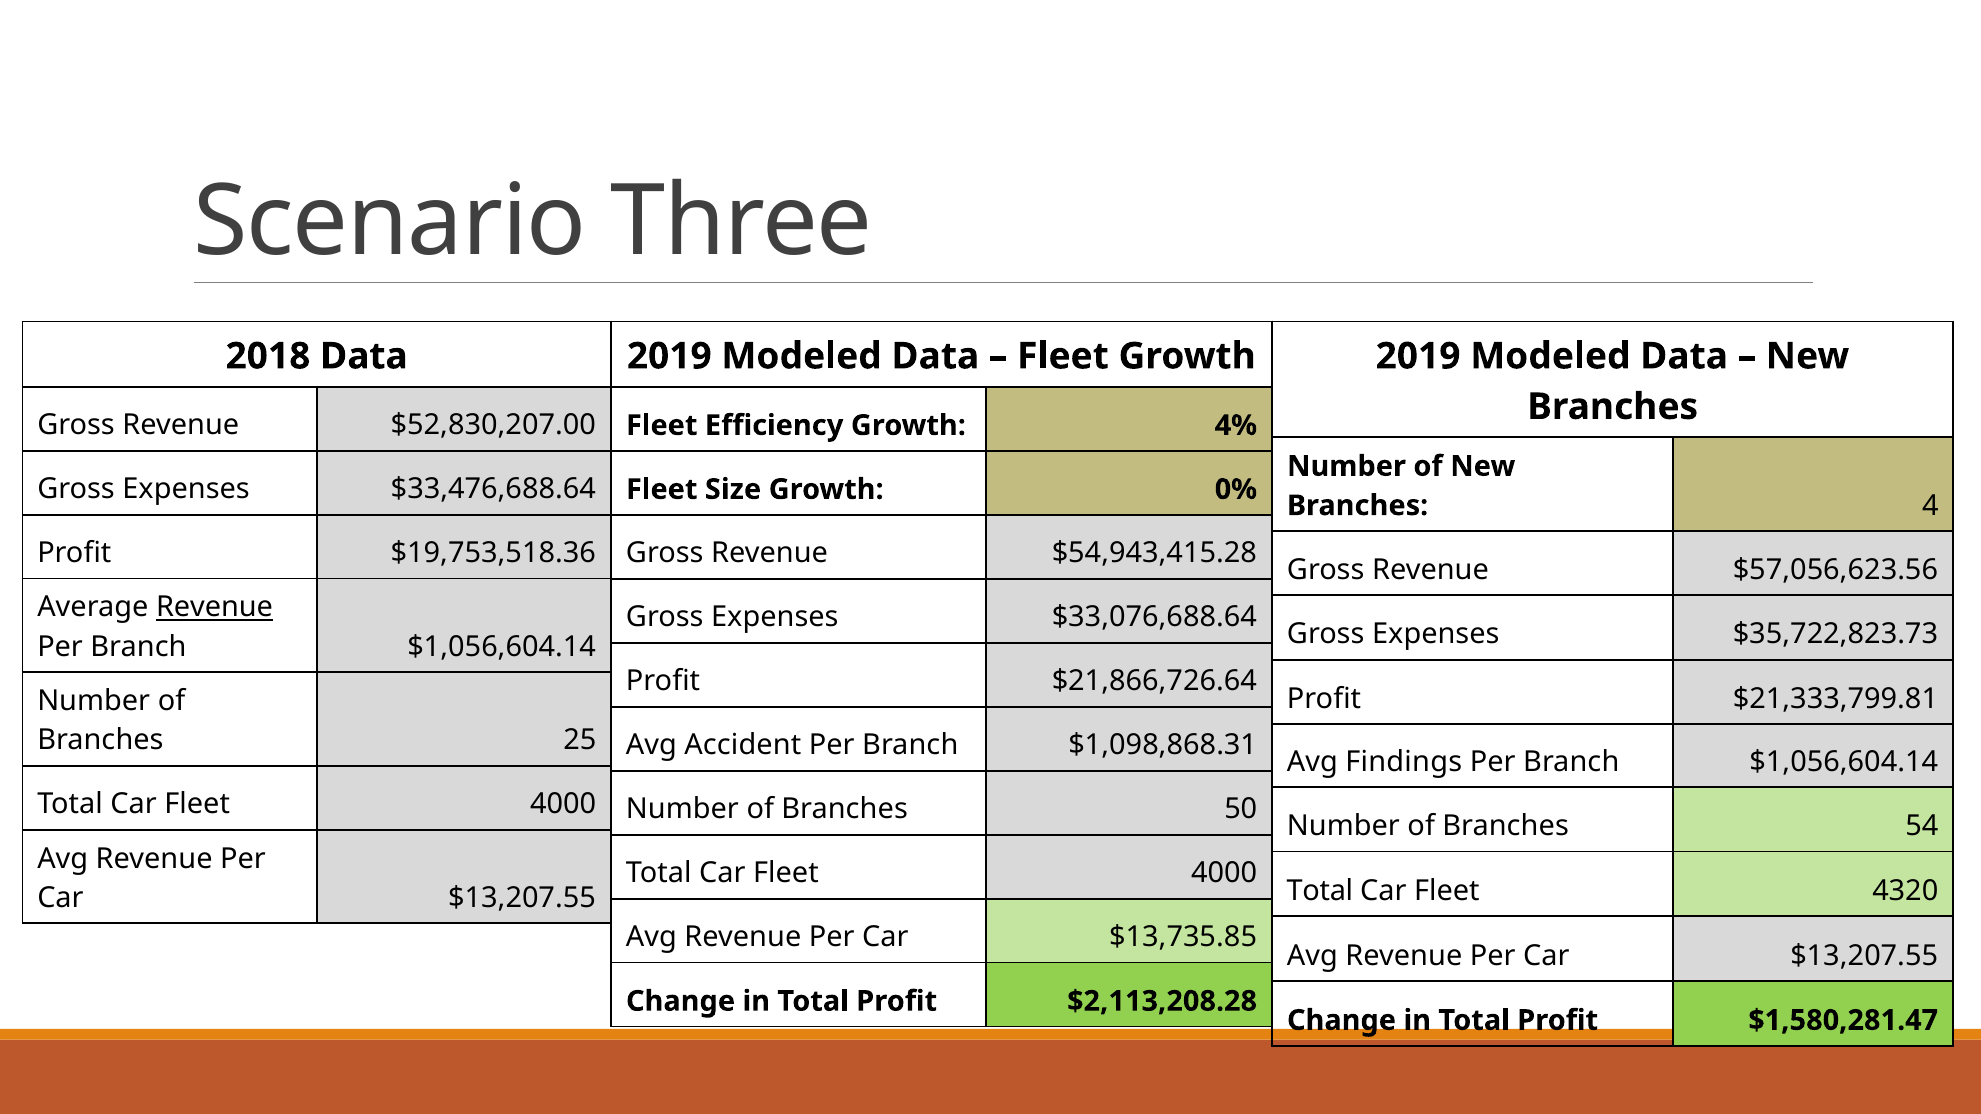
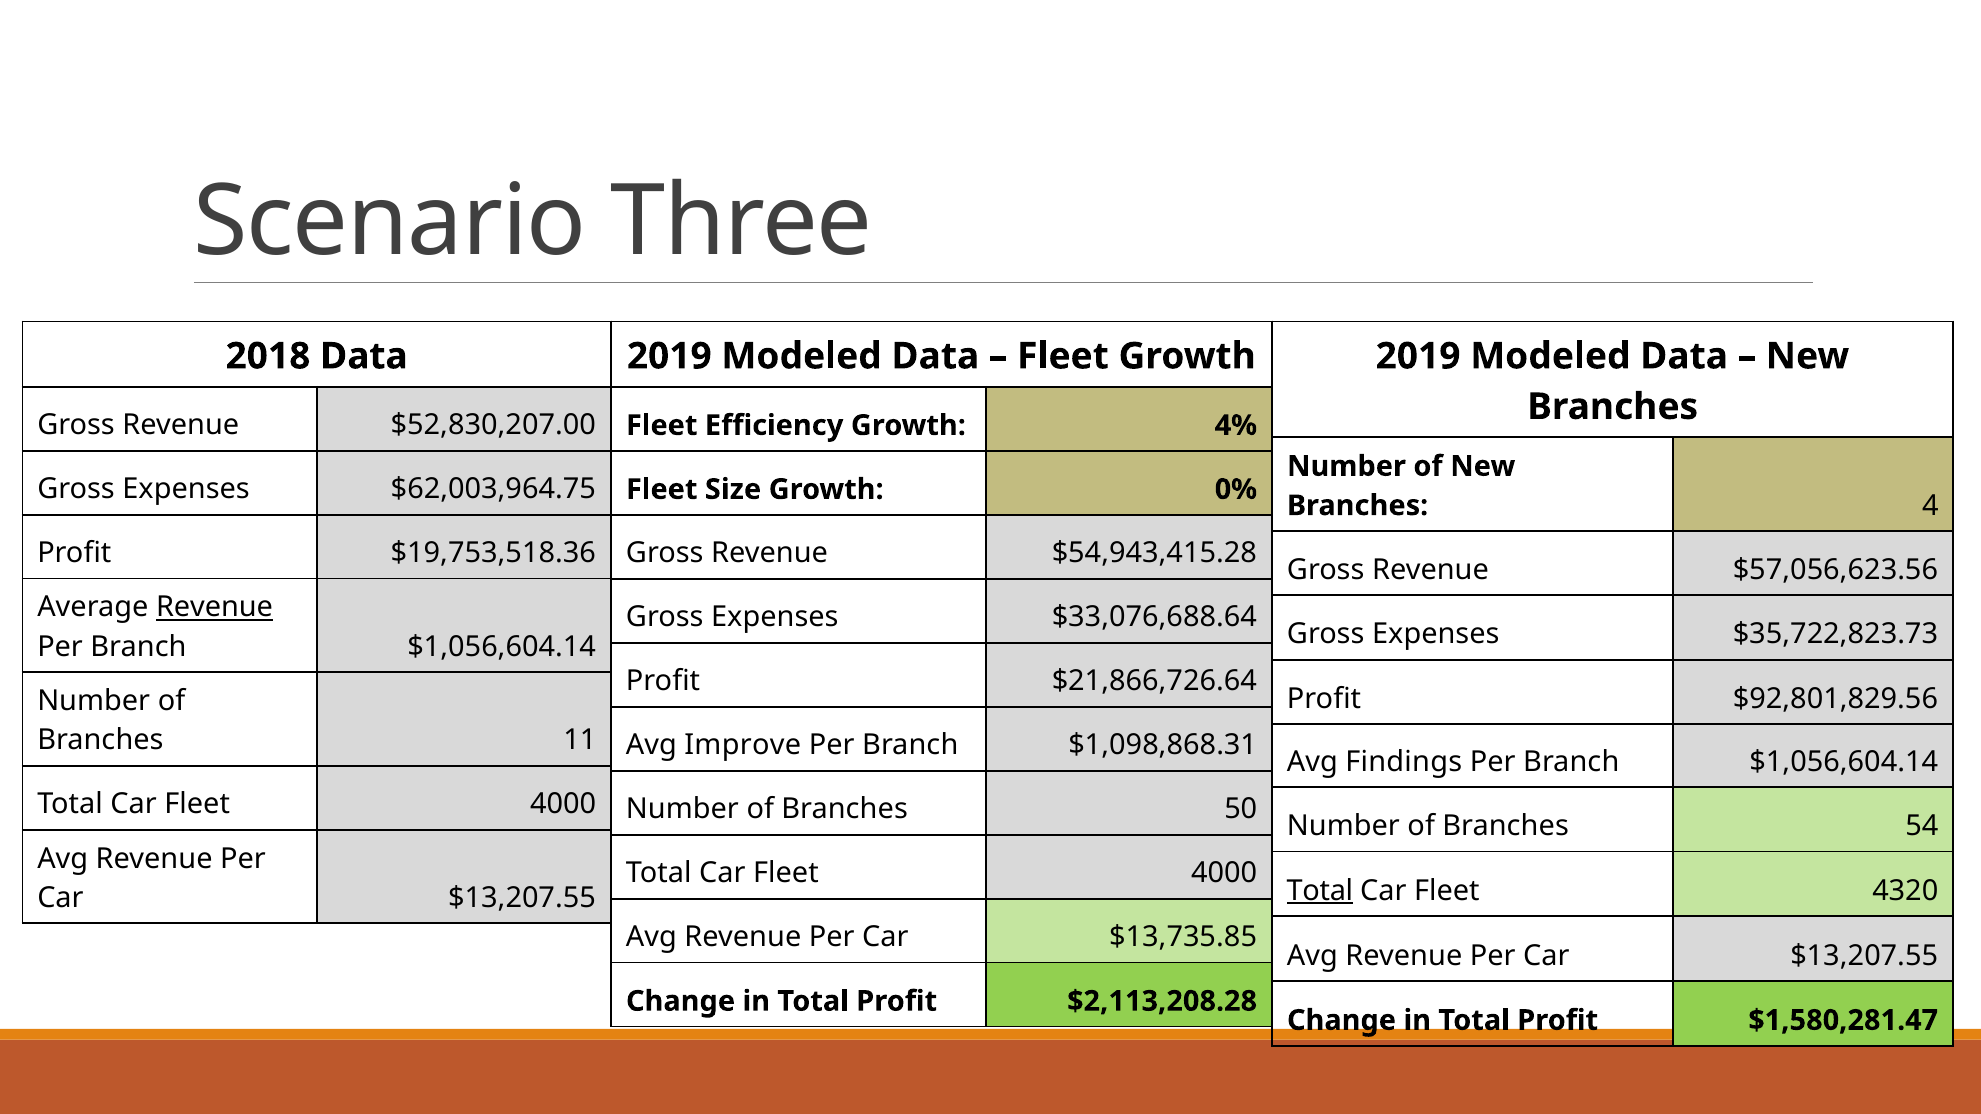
$33,476,688.64: $33,476,688.64 -> $62,003,964.75 (493, 489)
$21,333,799.81: $21,333,799.81 -> $92,801,829.56 (1835, 699)
25: 25 -> 11 (580, 741)
Accident: Accident -> Improve (743, 745)
Total underline: none -> present (1320, 891)
